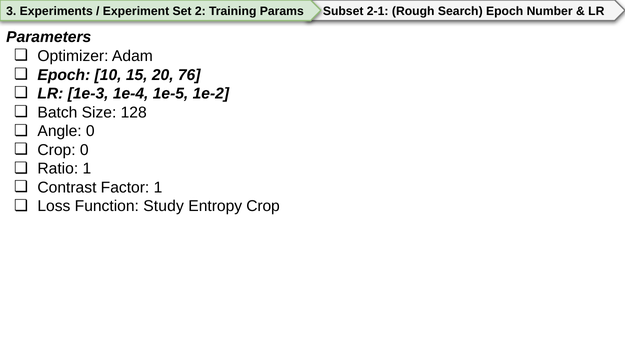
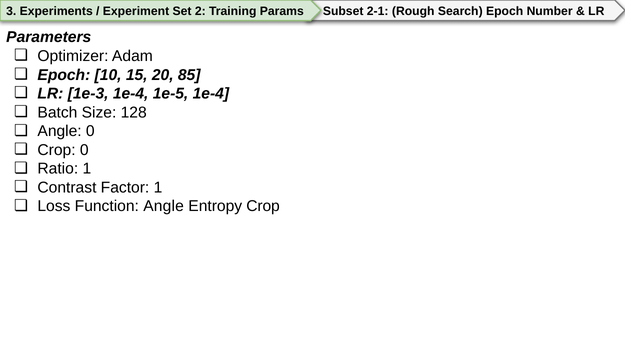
76: 76 -> 85 (189, 75)
1e-5 1e-2: 1e-2 -> 1e-4 (211, 94)
Function Study: Study -> Angle (164, 206)
